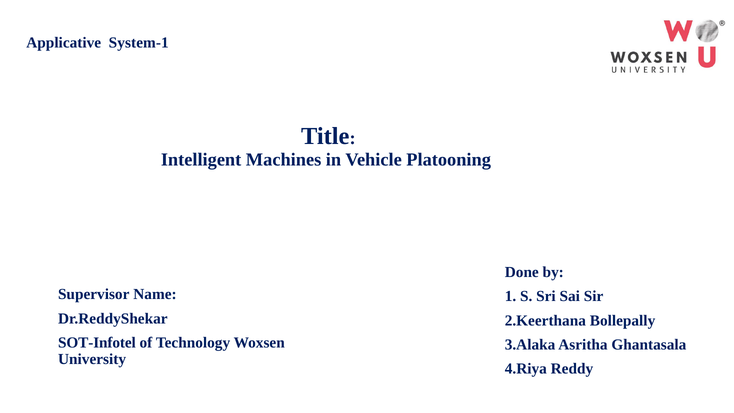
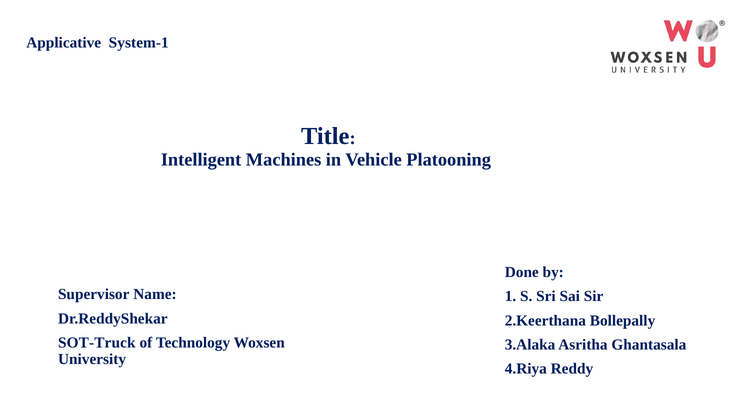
SOT-Infotel: SOT-Infotel -> SOT-Truck (97, 343)
